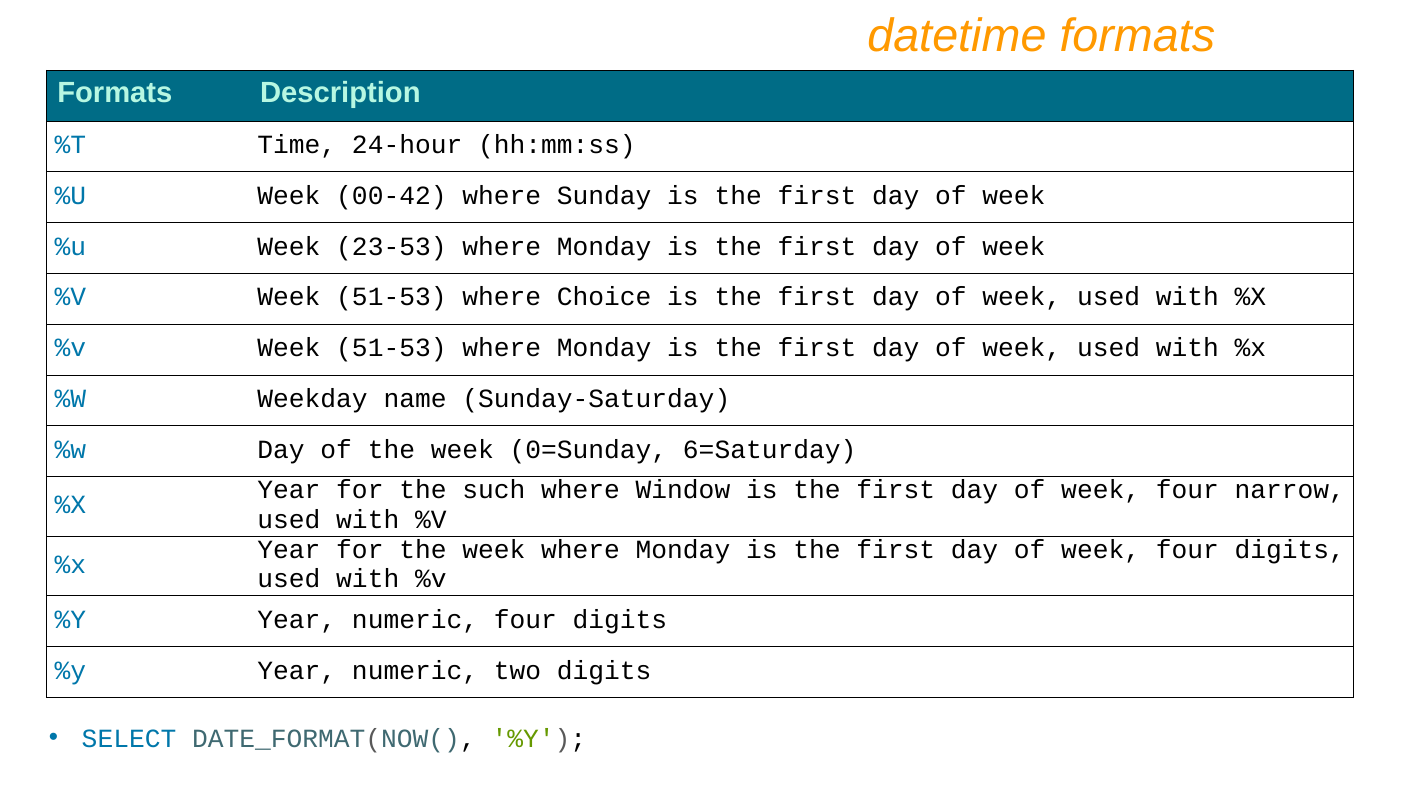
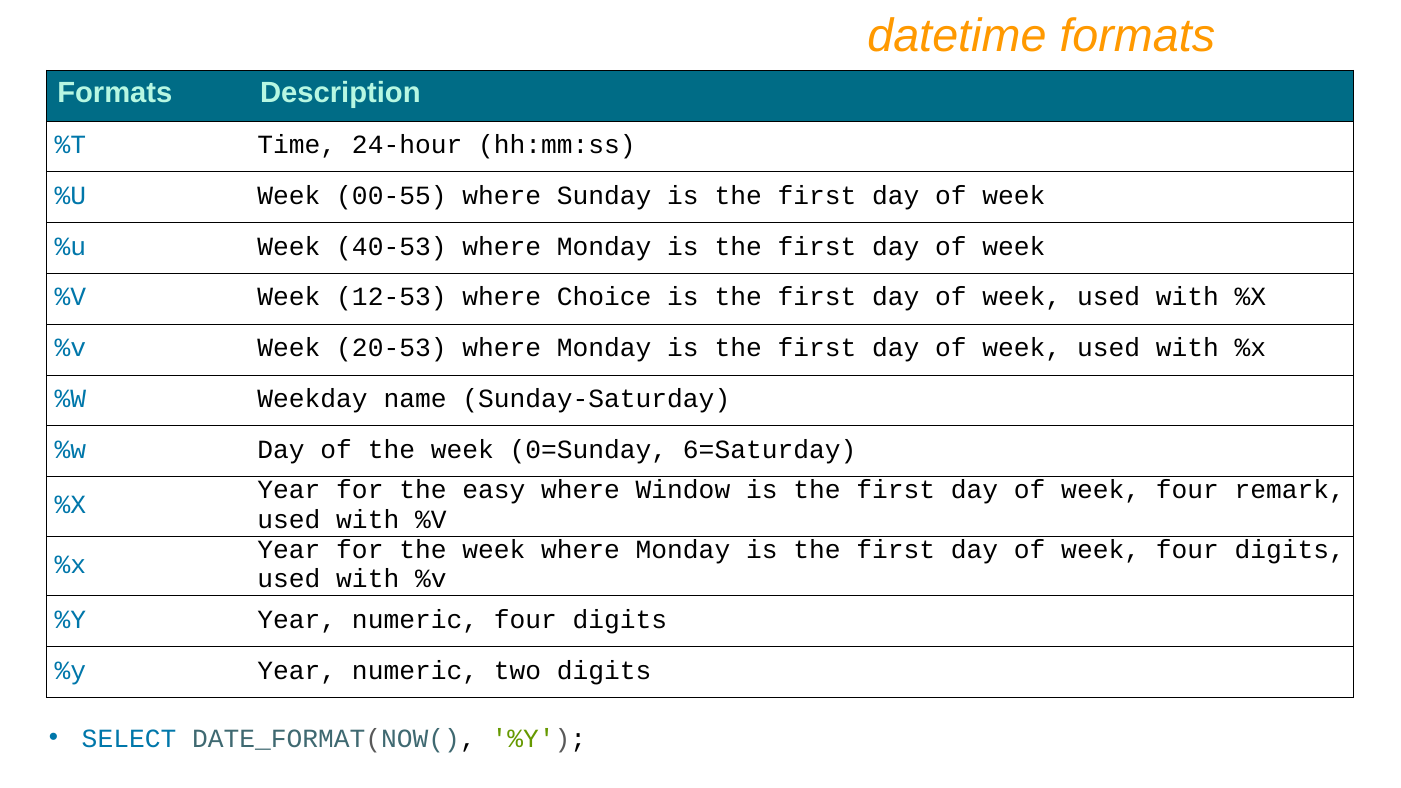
00-42: 00-42 -> 00-55 (391, 196)
23-53: 23-53 -> 40-53 (391, 246)
51-53: 51-53 -> 12-53 (391, 297)
51-53: 51-53 -> 20-53 (391, 348)
such: such -> easy (494, 490)
narrow: narrow -> remark (1290, 490)
